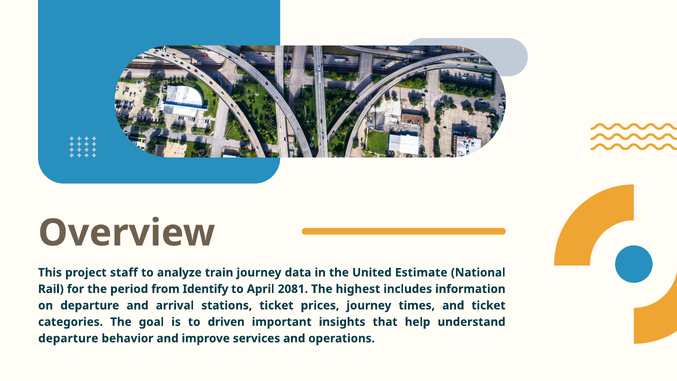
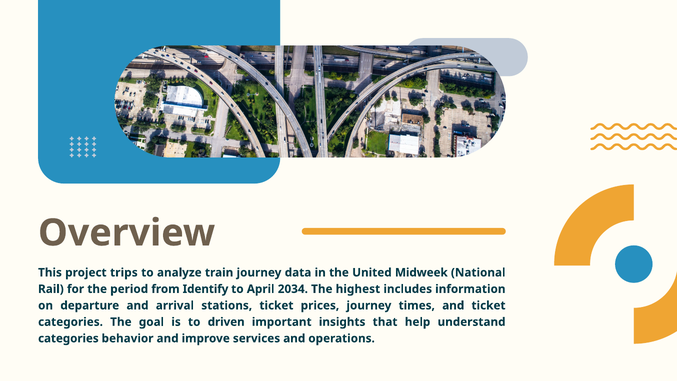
staff: staff -> trips (124, 272)
Estimate: Estimate -> Midweek (421, 272)
2081: 2081 -> 2034 (293, 289)
departure: departure -> categories (68, 338)
